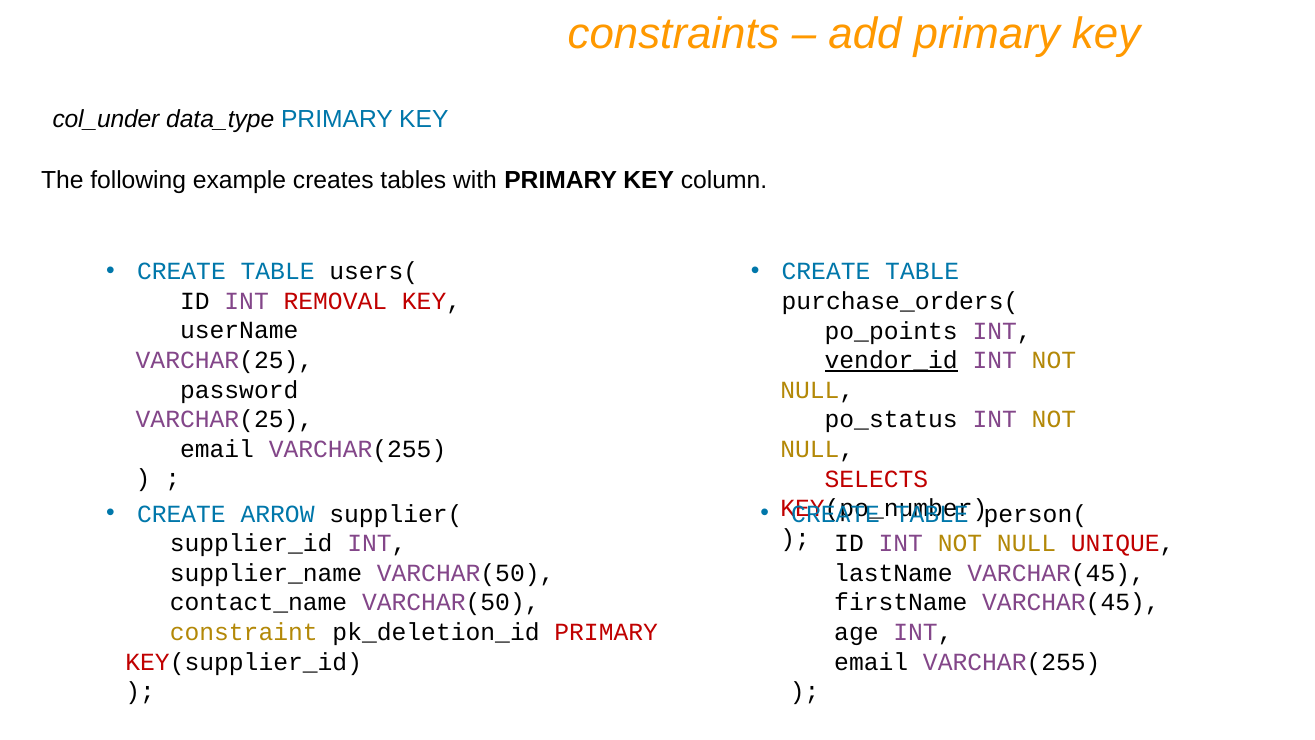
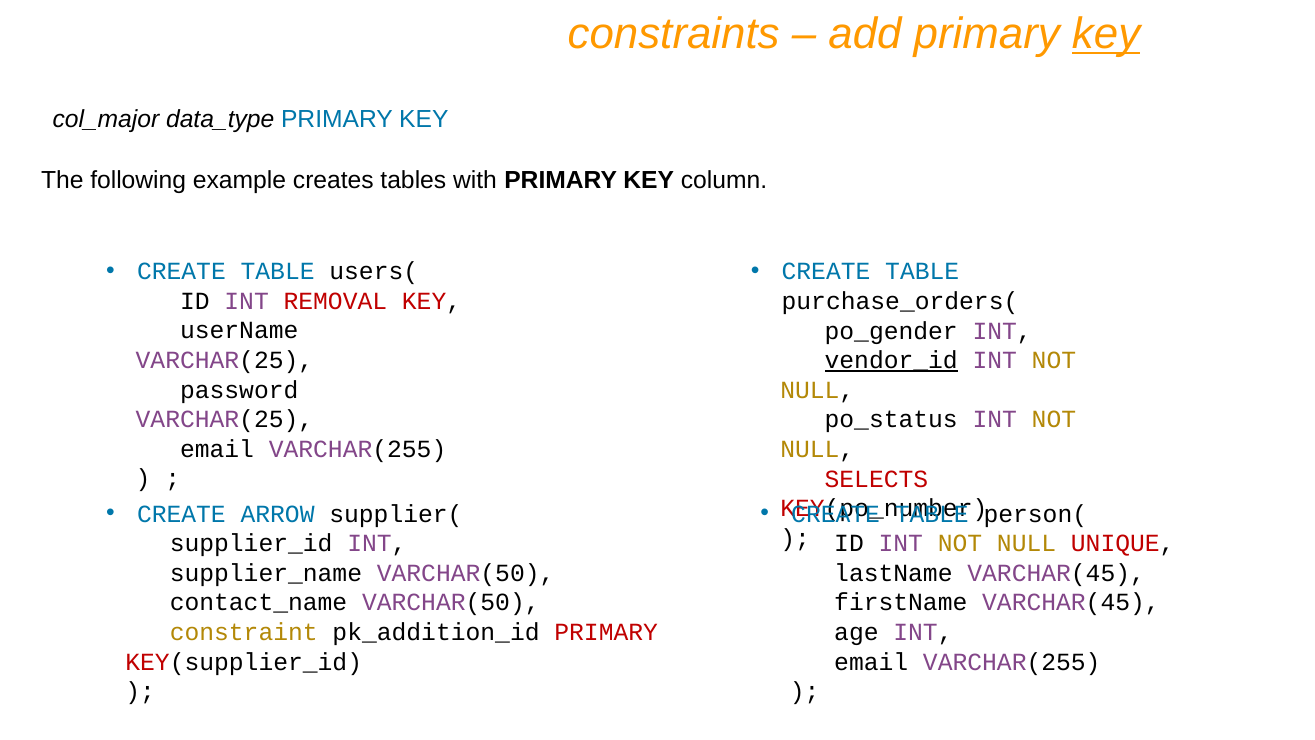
key underline: none -> present (1106, 34)
col_under: col_under -> col_major (106, 119)
po_points: po_points -> po_gender (891, 331)
pk_deletion_id: pk_deletion_id -> pk_addition_id (436, 632)
